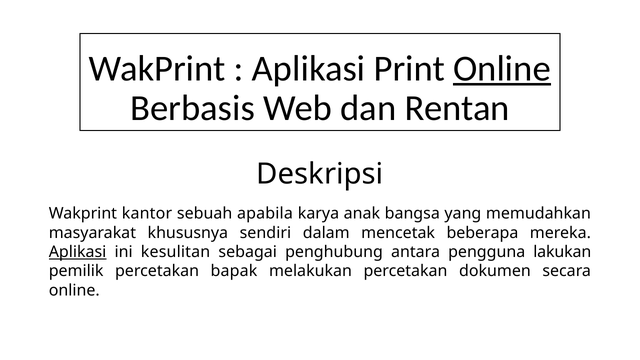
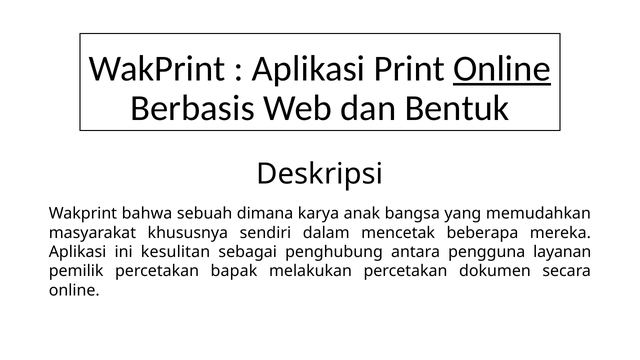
Rentan: Rentan -> Bentuk (457, 108)
kantor: kantor -> bahwa (147, 214)
apabila: apabila -> dimana (265, 214)
Aplikasi underline: present -> none (78, 252)
lakukan: lakukan -> layanan (562, 252)
